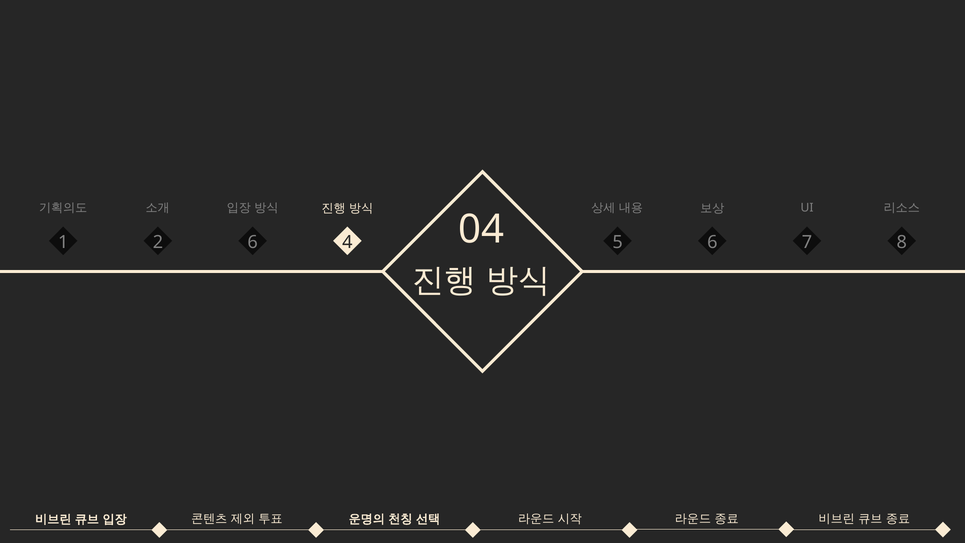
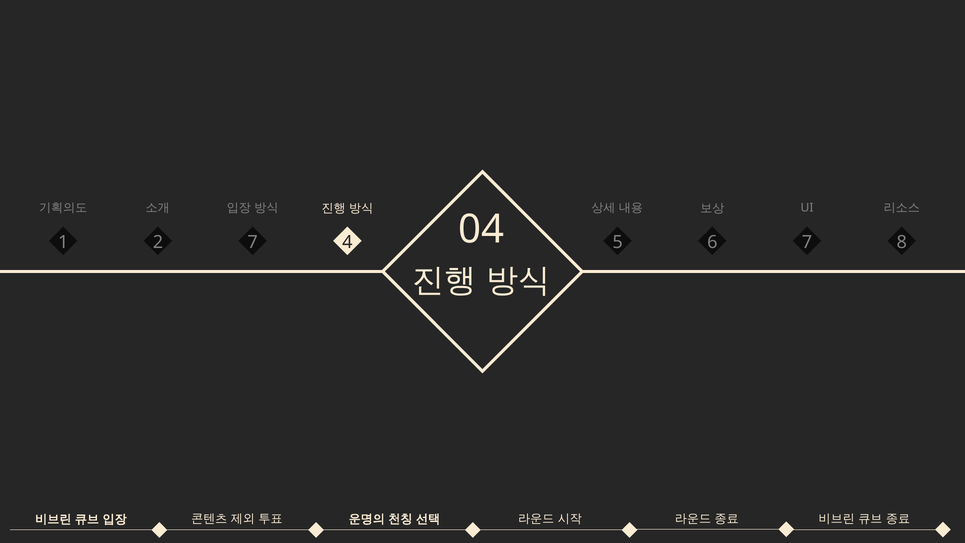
2 6: 6 -> 7 (253, 242)
